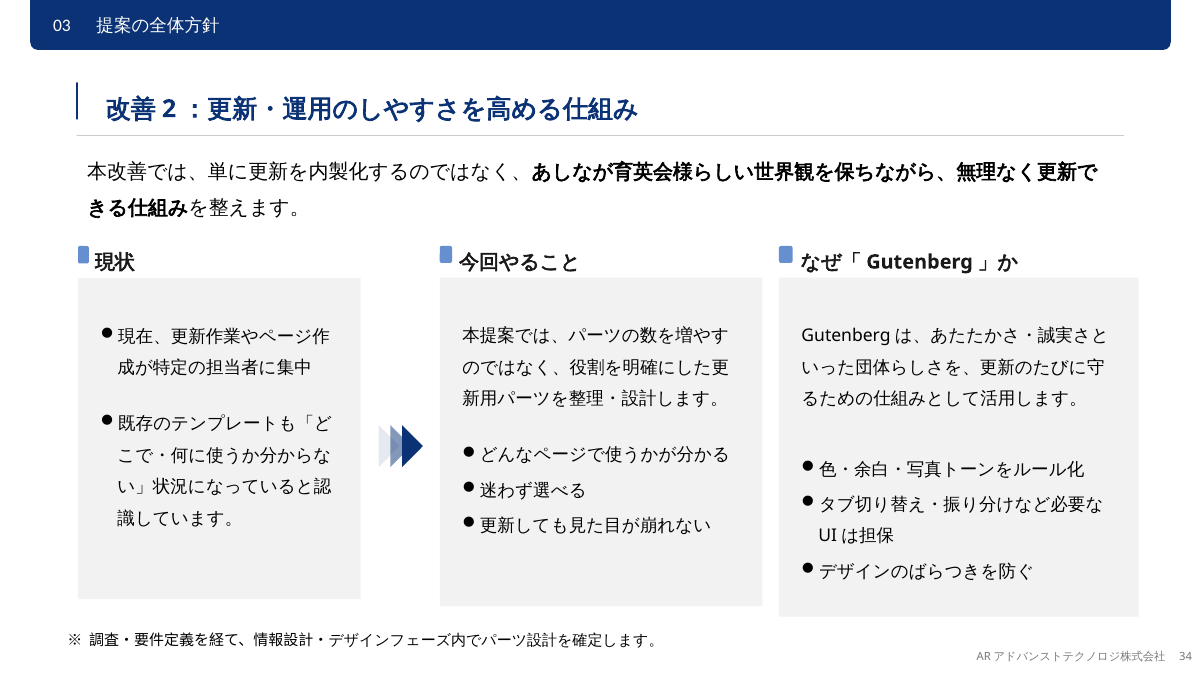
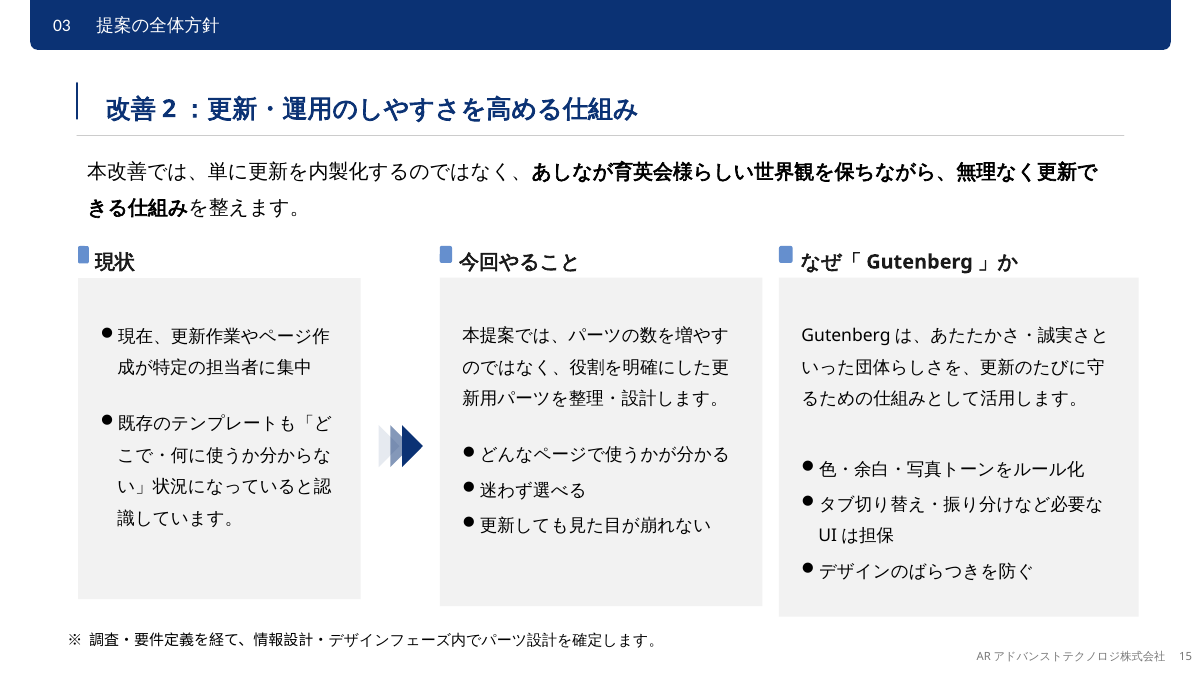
34: 34 -> 15 (1186, 657)
